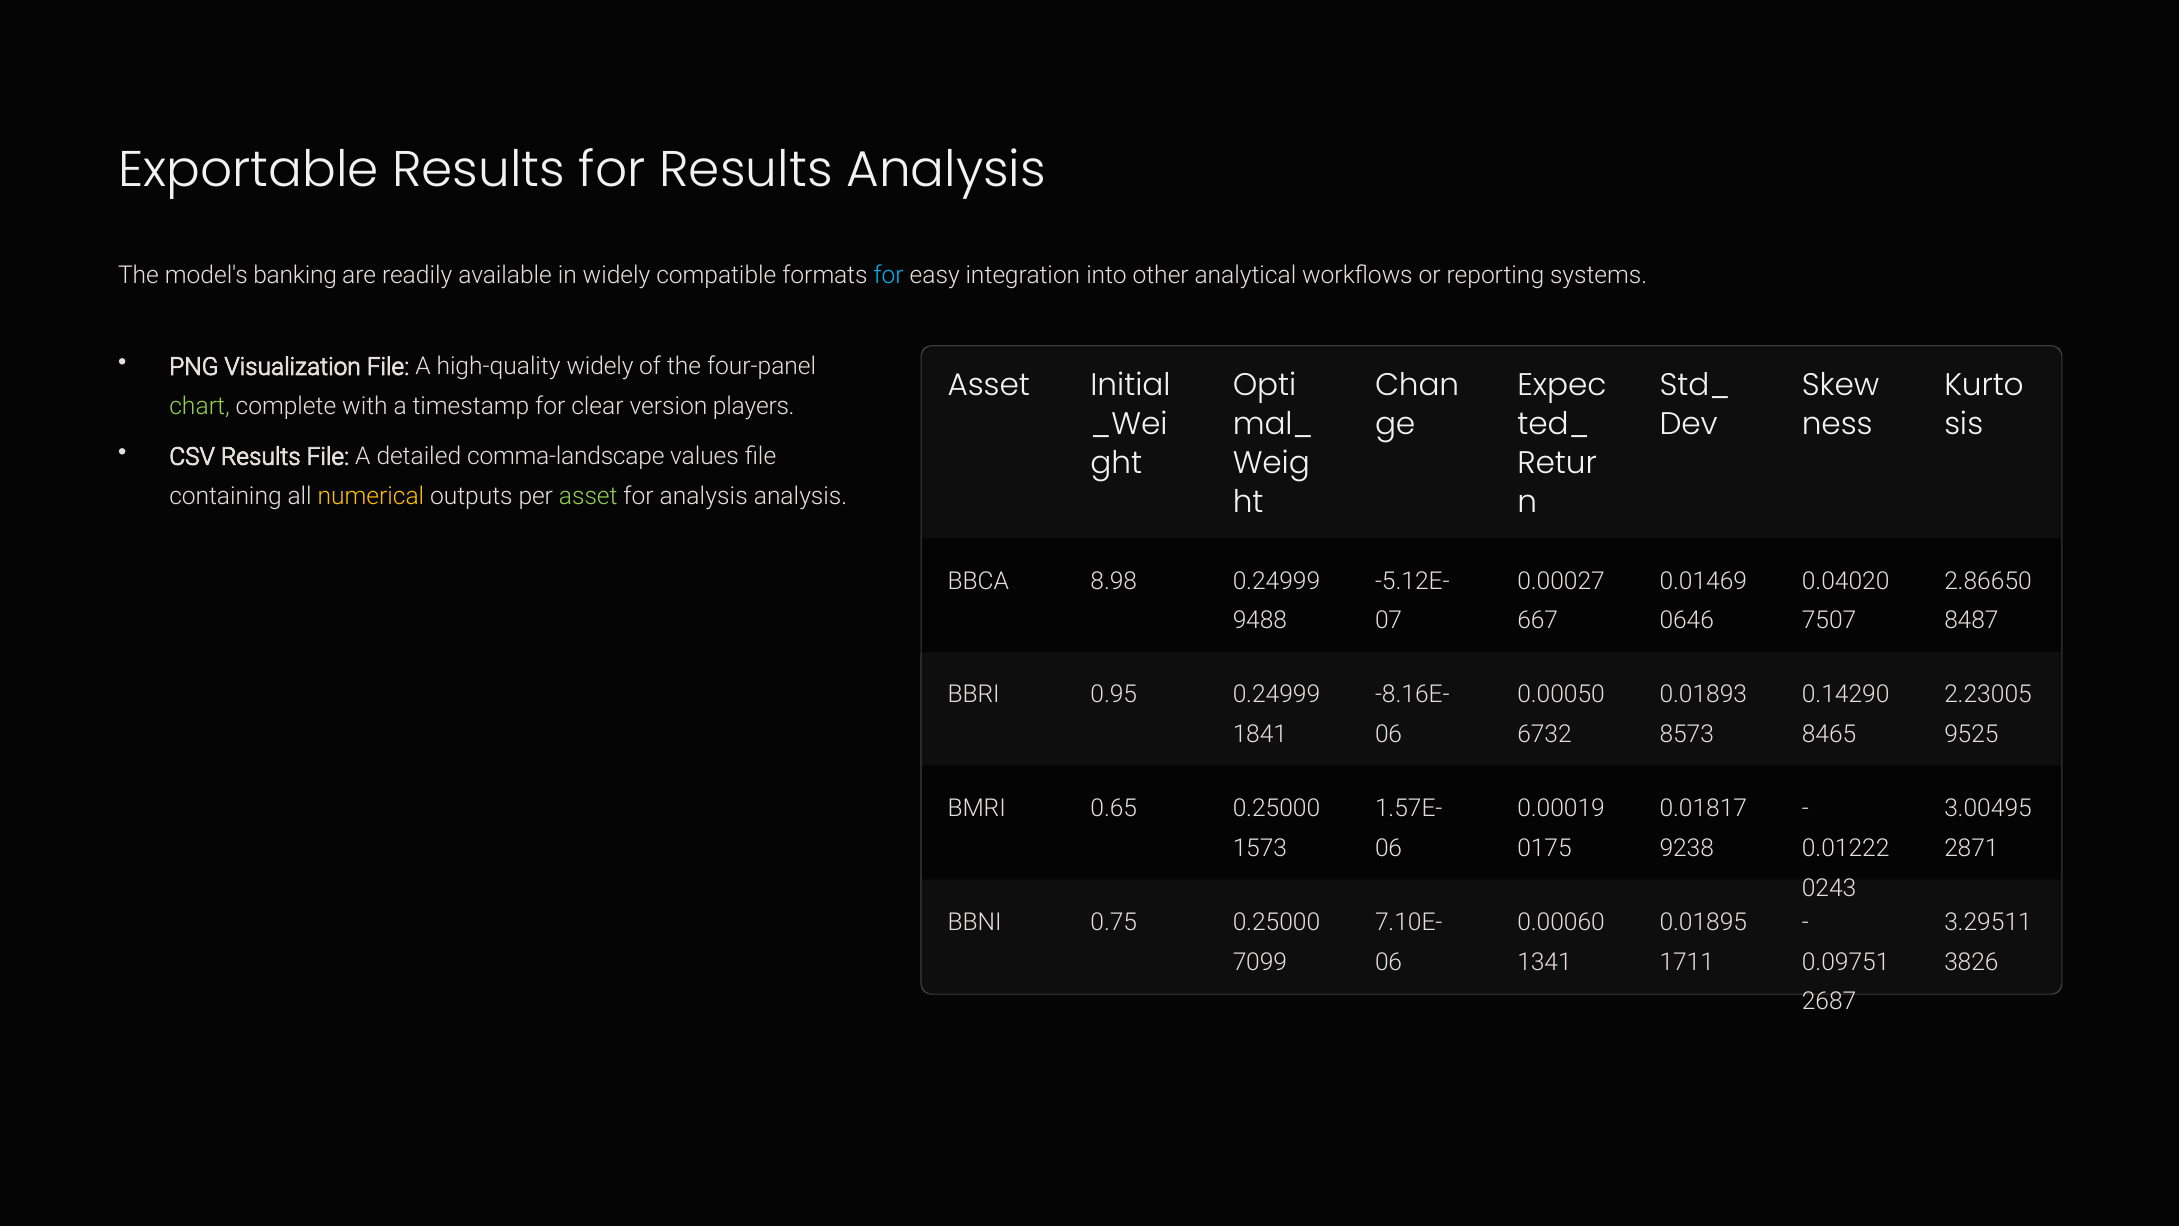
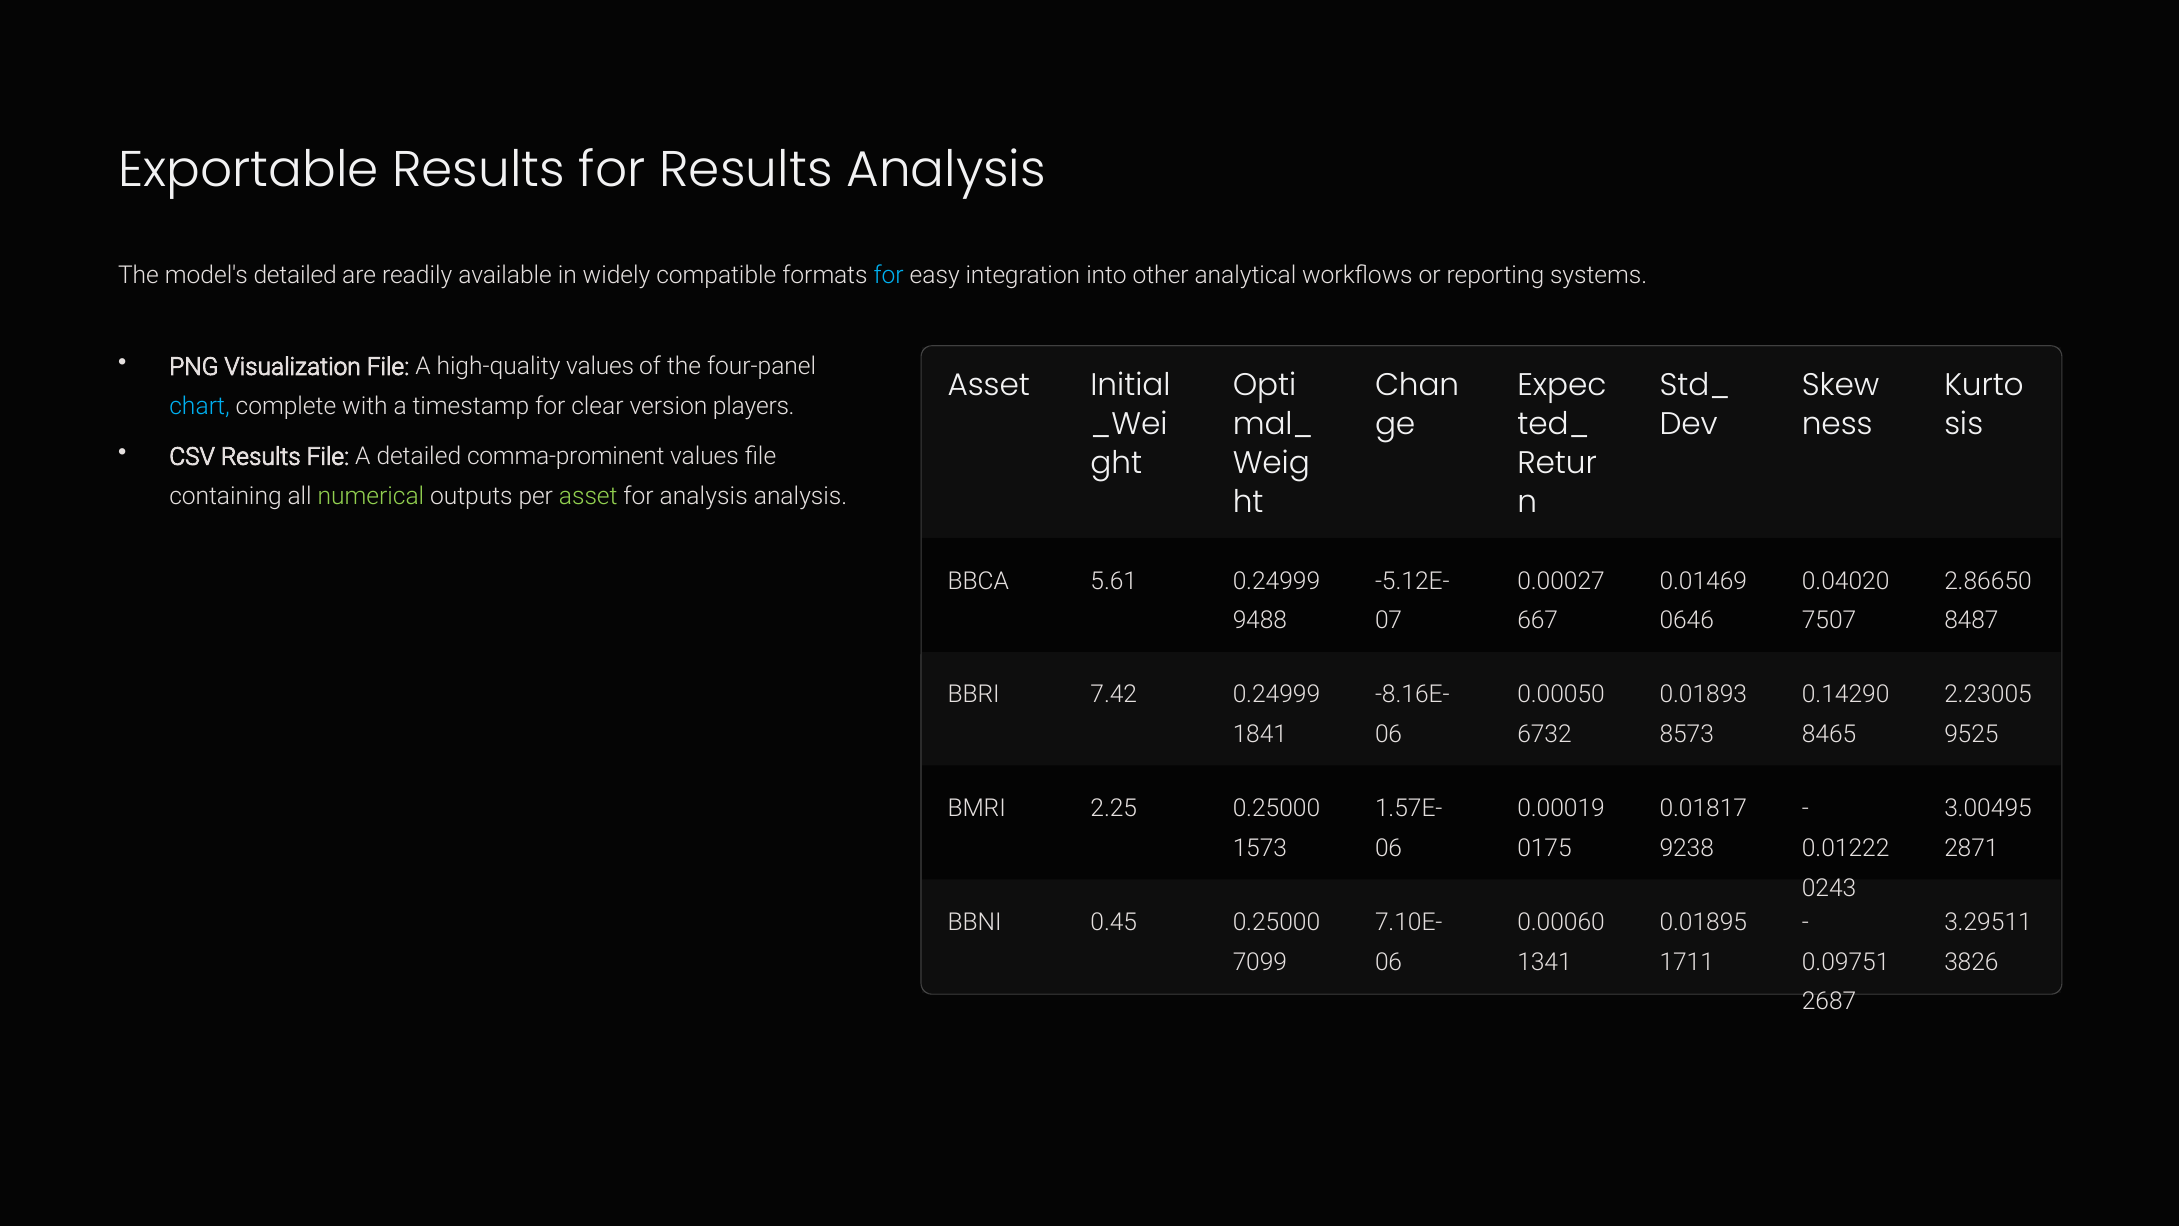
model's banking: banking -> detailed (295, 275)
high-quality widely: widely -> values (600, 367)
chart colour: light green -> light blue (199, 406)
comma-landscape: comma-landscape -> comma-prominent (566, 457)
numerical colour: yellow -> light green (371, 496)
8.98: 8.98 -> 5.61 (1114, 581)
0.95: 0.95 -> 7.42 (1114, 695)
0.65: 0.65 -> 2.25 (1114, 808)
0.75: 0.75 -> 0.45 (1114, 922)
